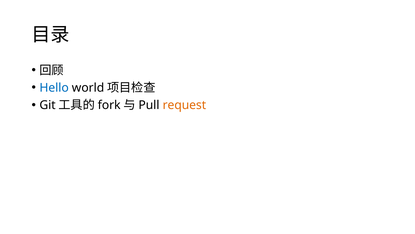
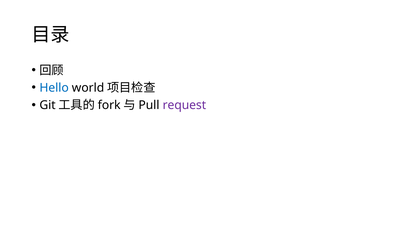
request colour: orange -> purple (184, 105)
